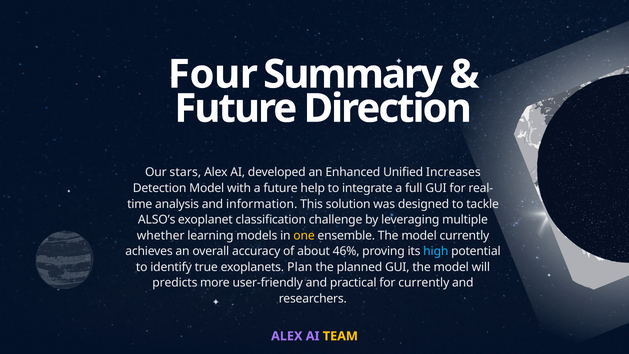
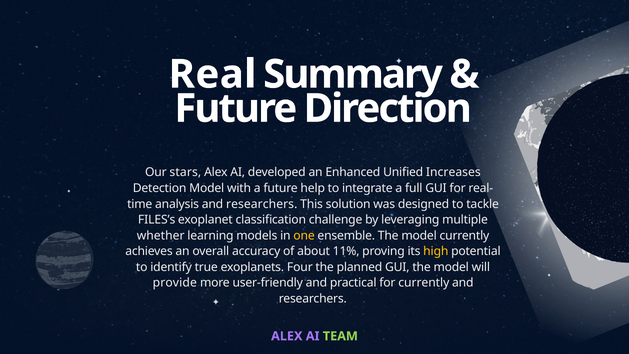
Four: Four -> Real (212, 74)
analysis and information: information -> researchers (262, 204)
ALSO’s: ALSO’s -> FILES’s (157, 220)
46%: 46% -> 11% (346, 251)
high colour: light blue -> yellow (436, 251)
Plan: Plan -> Four (300, 267)
predicts: predicts -> provide (175, 283)
TEAM colour: yellow -> light green (340, 336)
